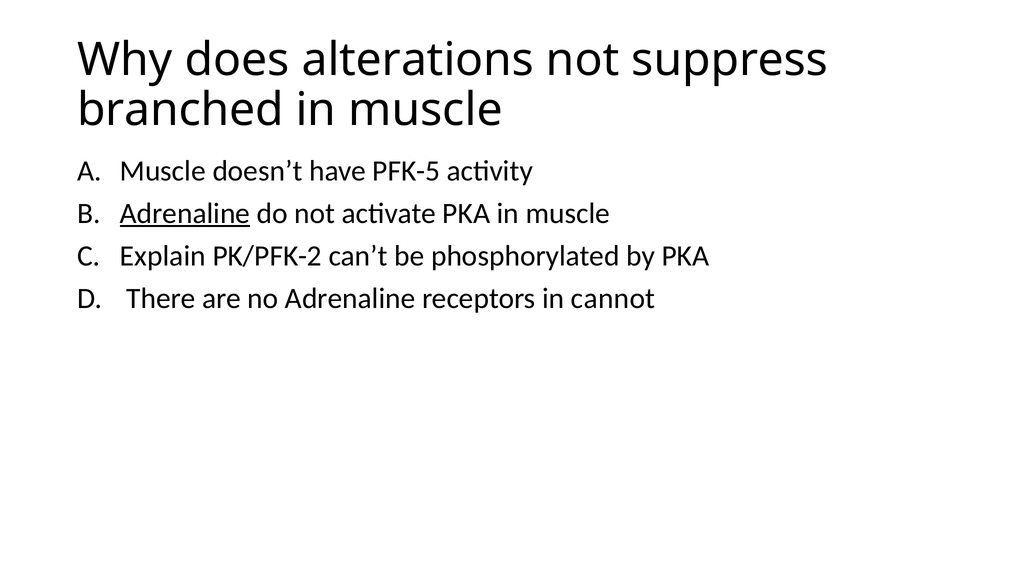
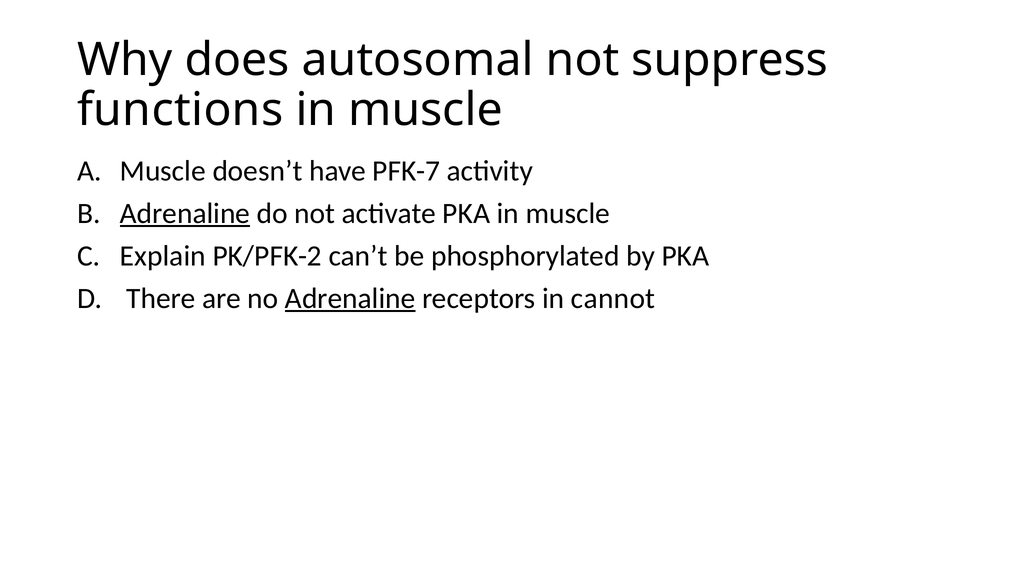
alterations: alterations -> autosomal (418, 60)
branched: branched -> functions (180, 110)
PFK-5: PFK-5 -> PFK-7 (406, 171)
Adrenaline underline: none -> present (350, 298)
